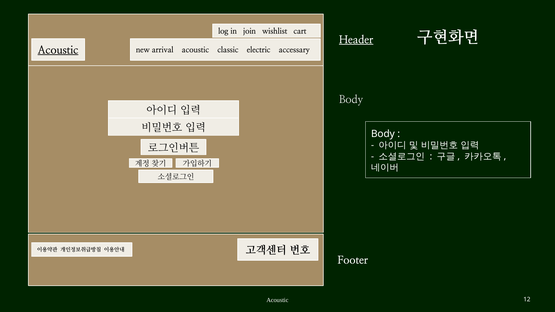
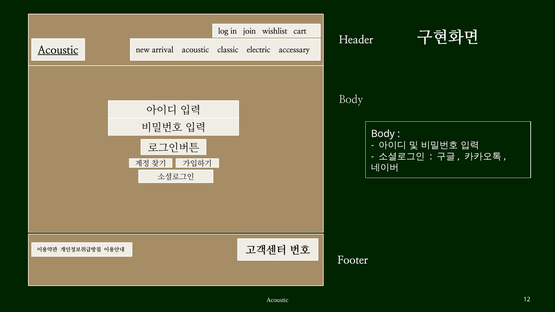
Header underline: present -> none (356, 40)
